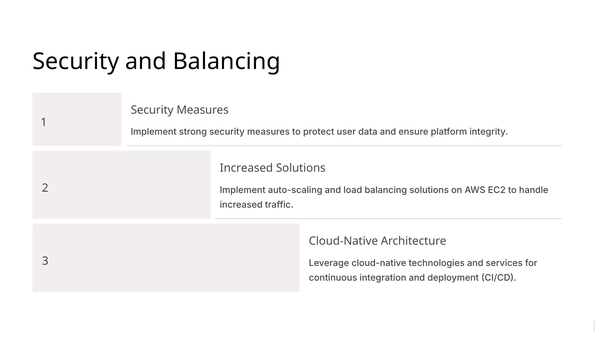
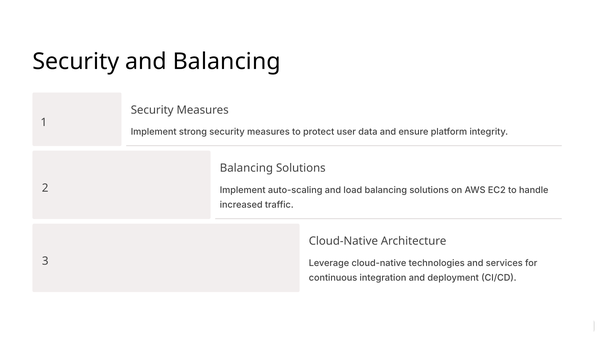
Increased: Increased -> Balancing (246, 168)
